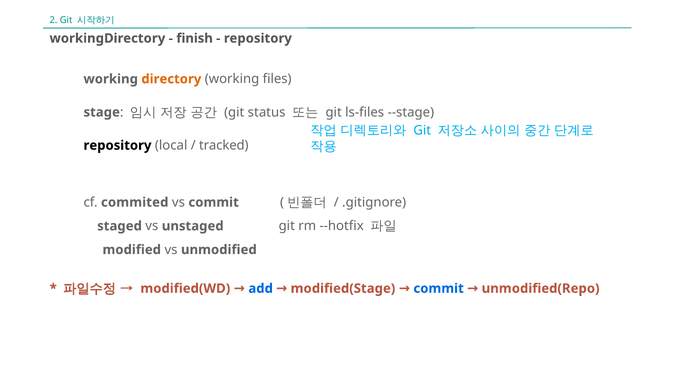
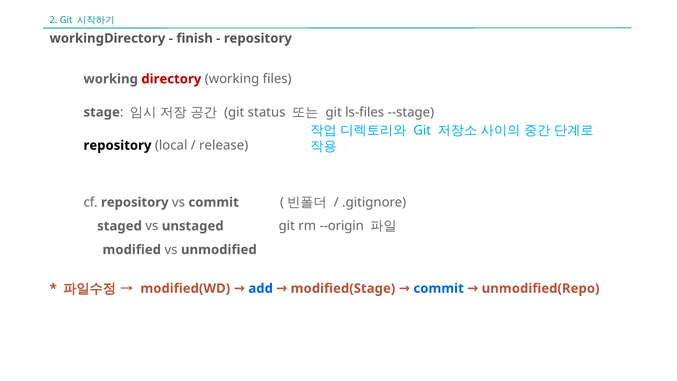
directory colour: orange -> red (171, 79)
tracked: tracked -> release (224, 145)
cf commited: commited -> repository (135, 202)
--hotfix: --hotfix -> --origin (342, 226)
